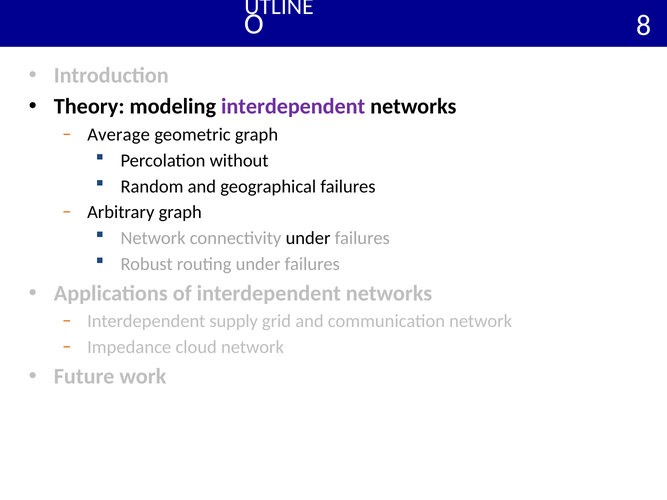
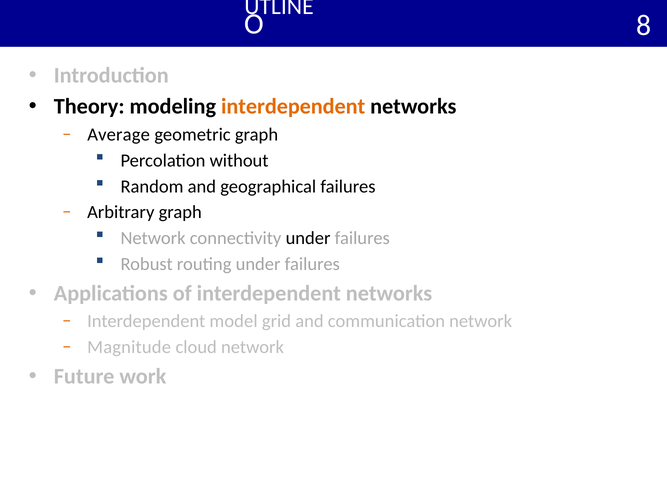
interdependent colour: purple -> orange (293, 107)
supply: supply -> model (234, 321)
Impedance: Impedance -> Magnitude (129, 347)
